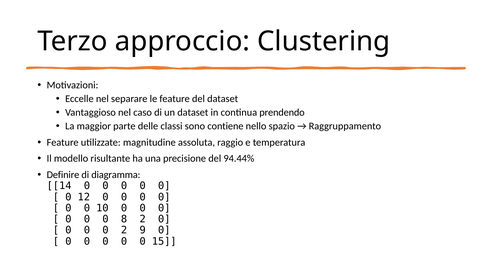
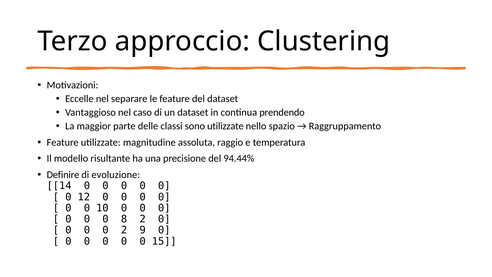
sono contiene: contiene -> utilizzate (225, 126)
diagramma: diagramma -> evoluzione (116, 175)
